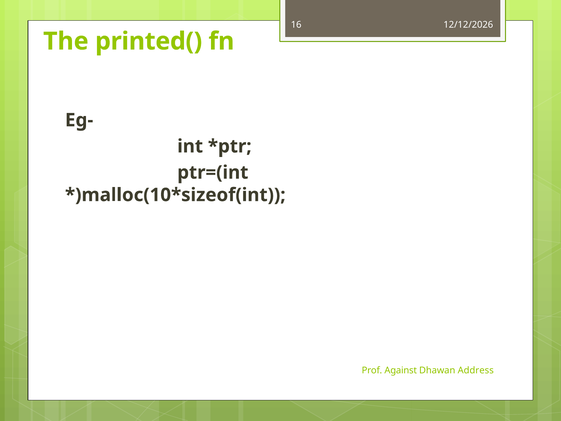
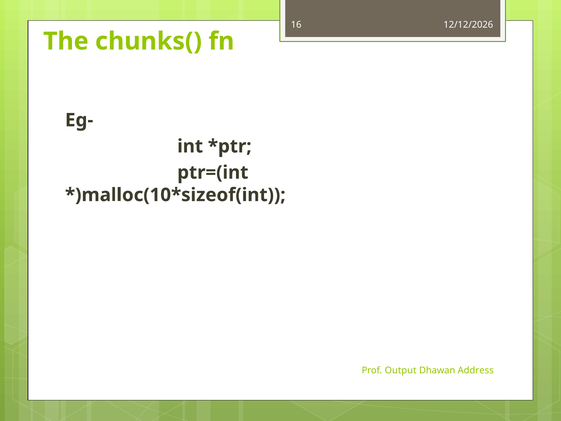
printed(: printed( -> chunks( (149, 41)
Against: Against -> Output (401, 370)
